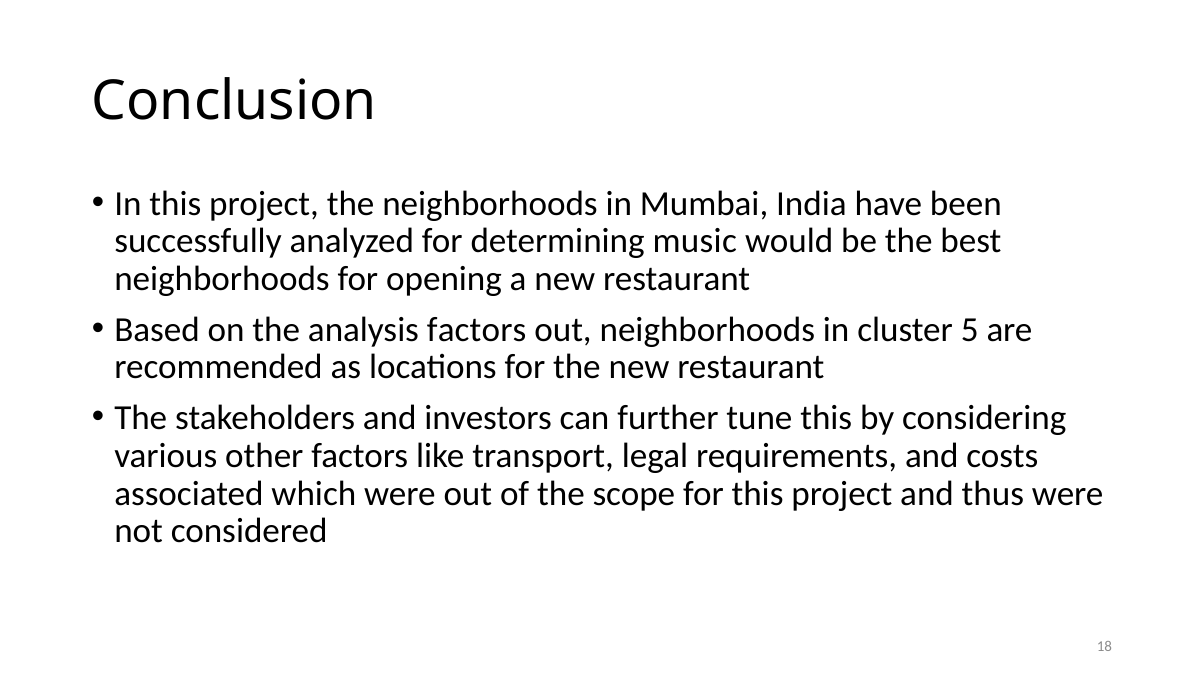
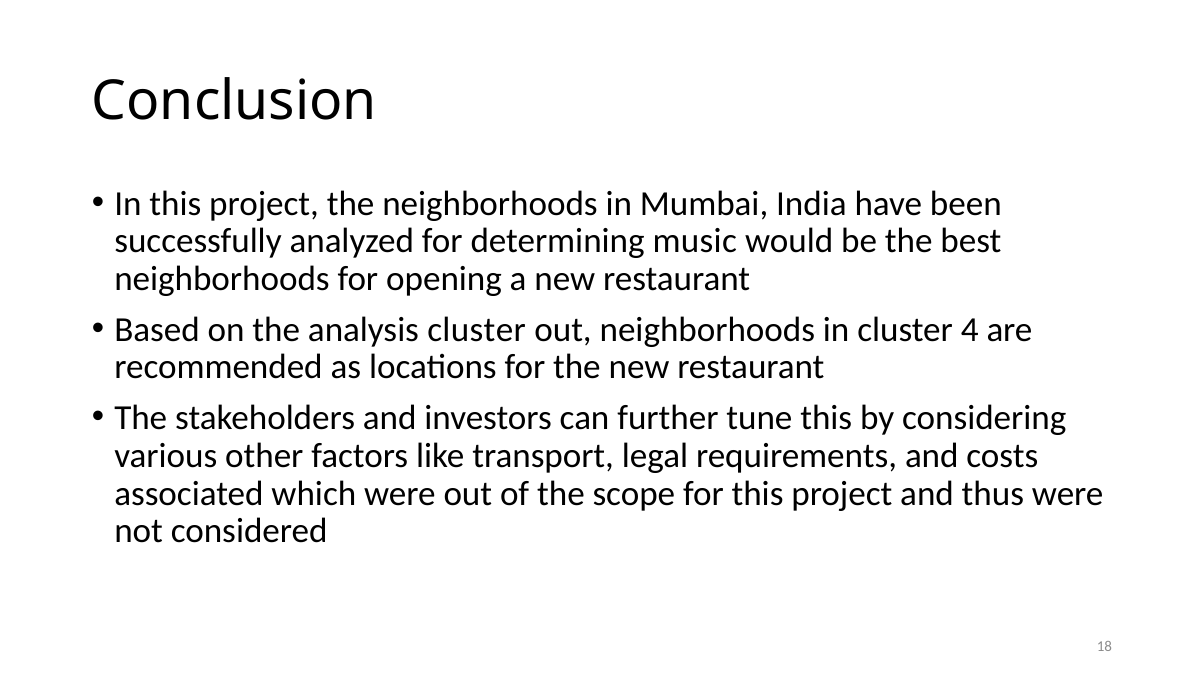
analysis factors: factors -> cluster (477, 330)
5: 5 -> 4 (970, 330)
